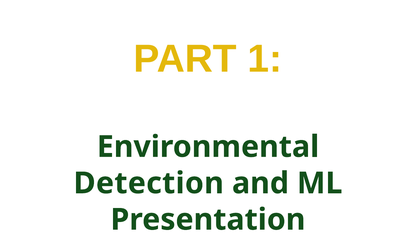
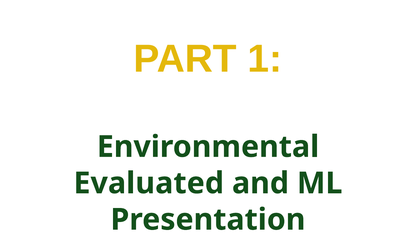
Detection: Detection -> Evaluated (149, 183)
